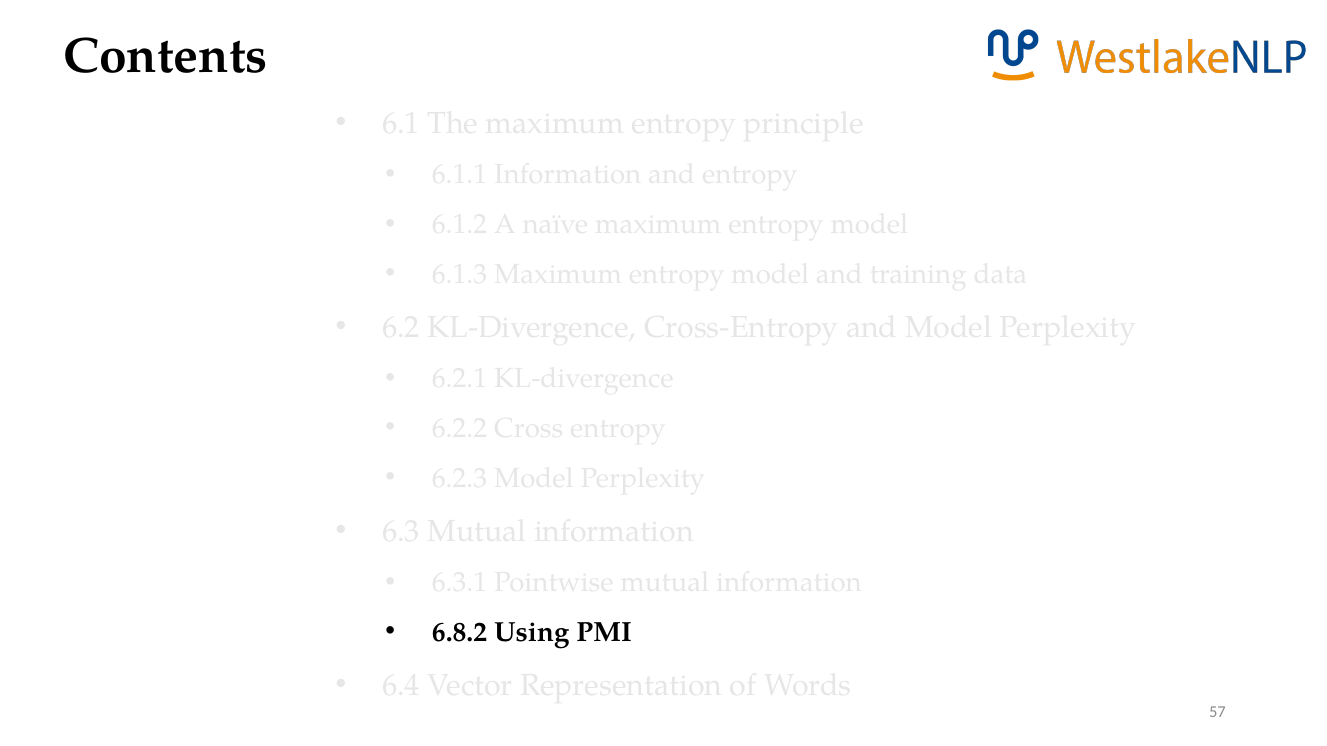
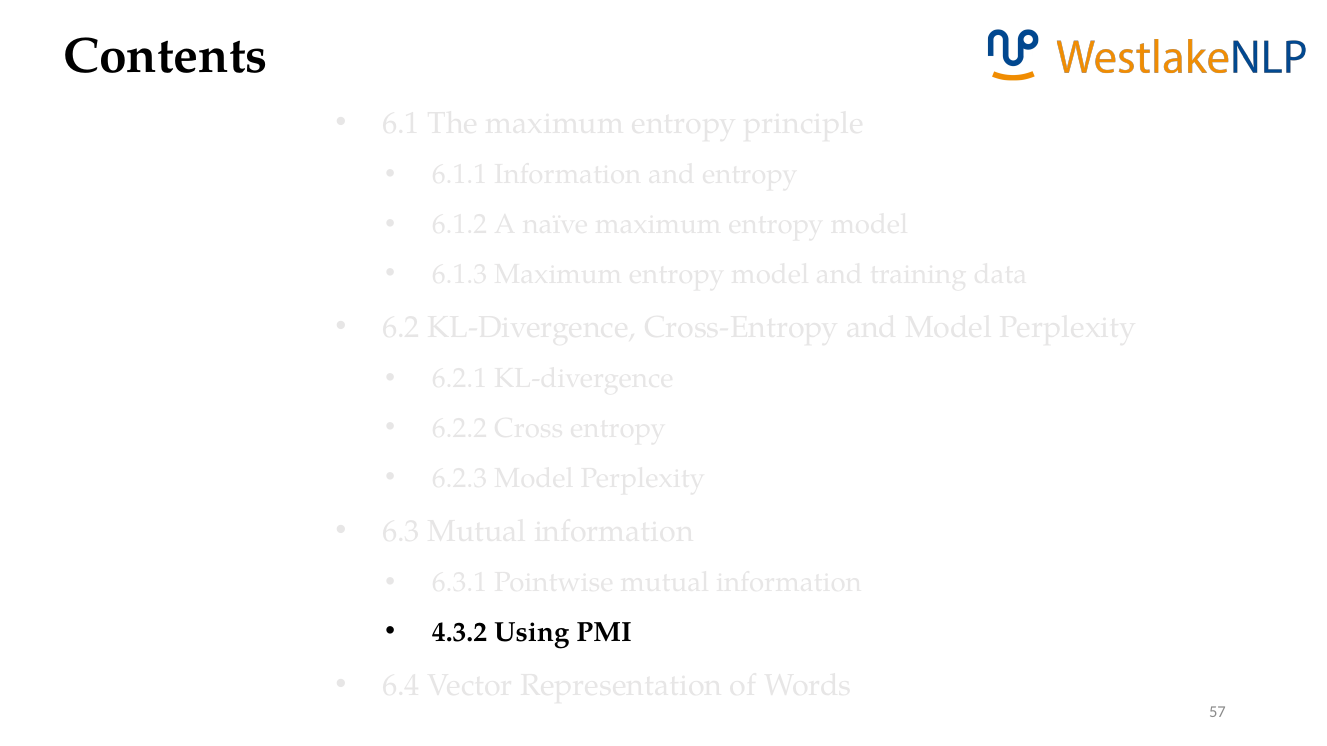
6.8.2: 6.8.2 -> 4.3.2 (460, 633)
